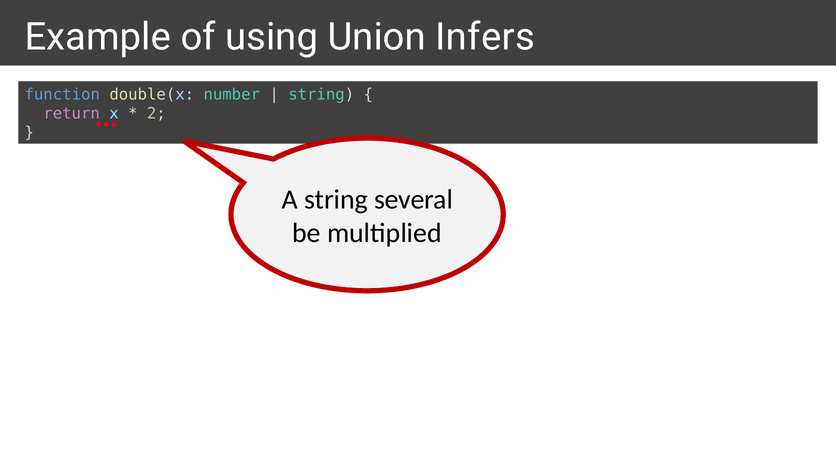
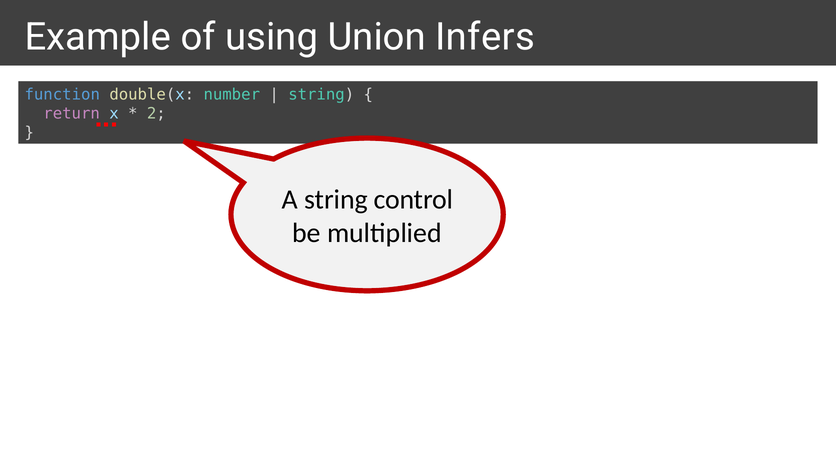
several: several -> control (413, 200)
